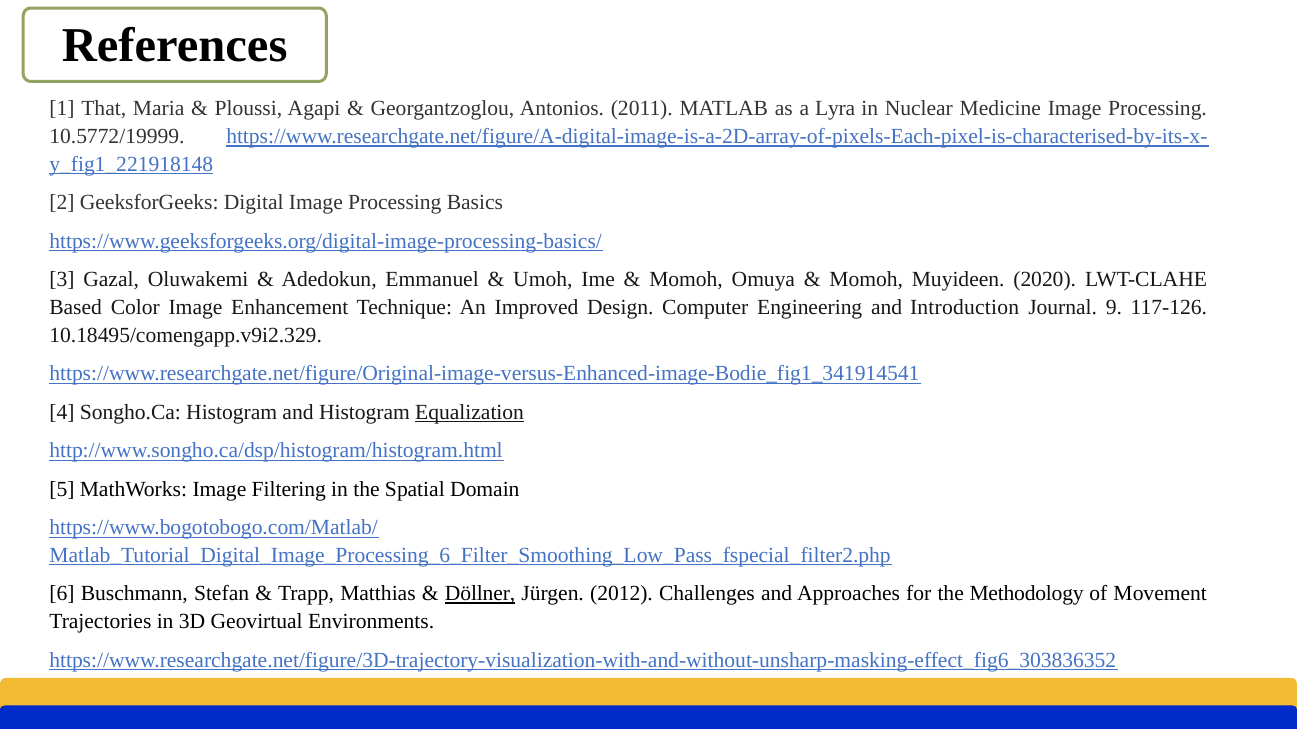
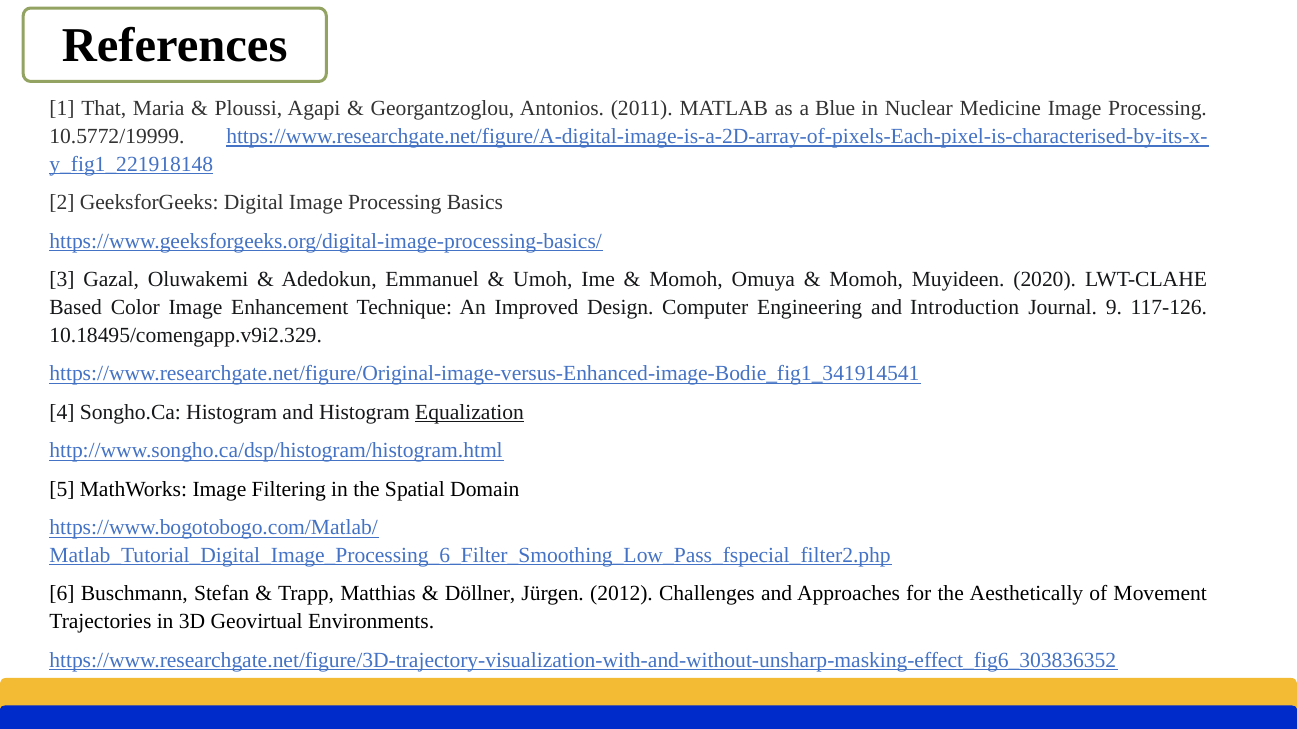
Lyra: Lyra -> Blue (835, 109)
Döllner underline: present -> none (480, 594)
Methodology: Methodology -> Aesthetically (1026, 594)
